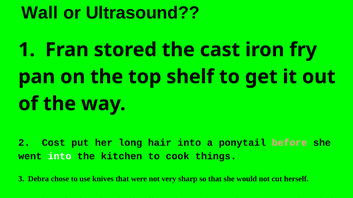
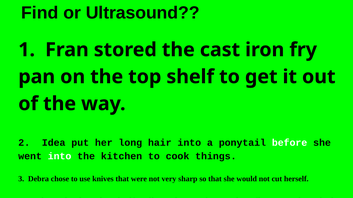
Wall: Wall -> Find (40, 13)
Cost: Cost -> Idea (54, 143)
before colour: pink -> white (290, 143)
